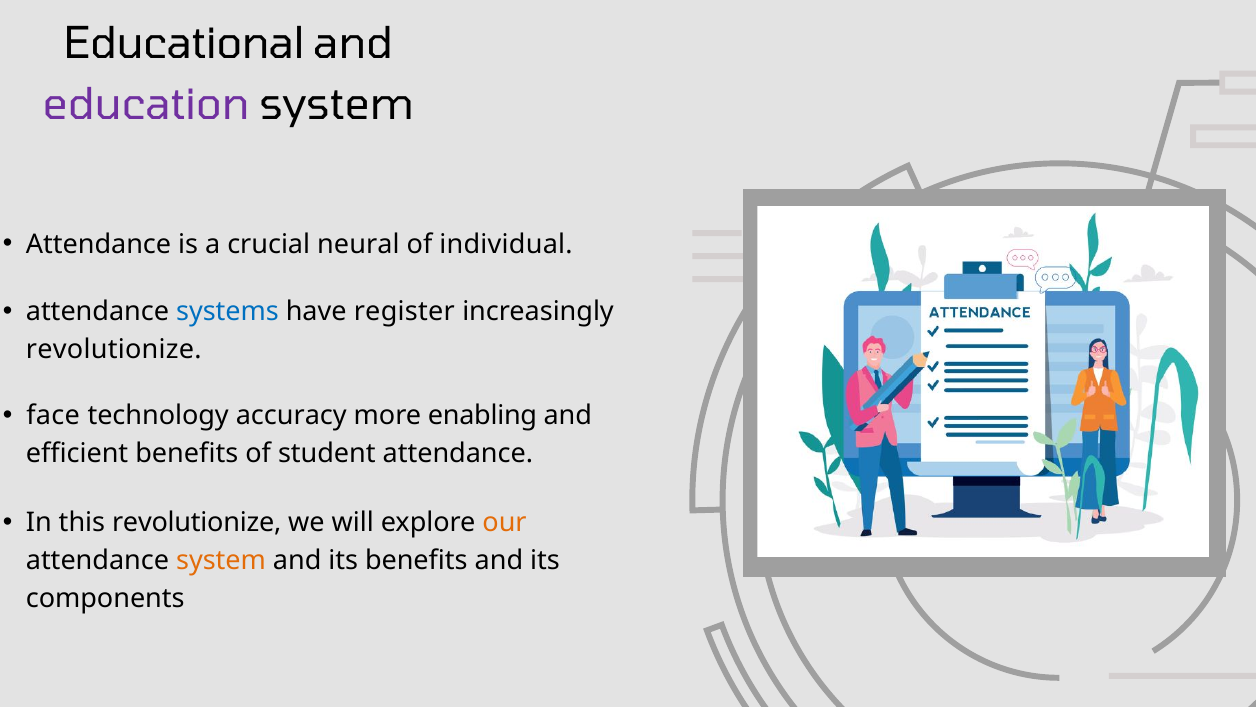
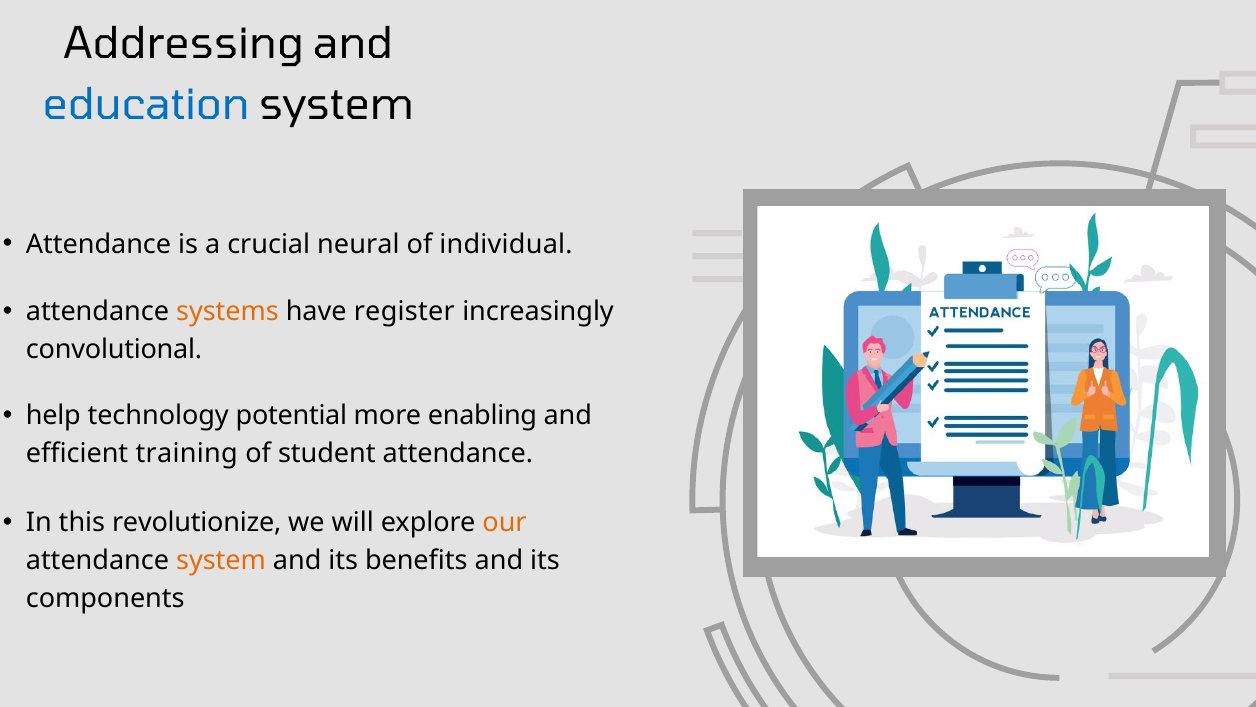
Educational: Educational -> Addressing (184, 44)
education colour: purple -> blue (146, 105)
systems colour: blue -> orange (227, 311)
revolutionize: revolutionize -> convolutional (114, 349)
face: face -> help (53, 415)
accuracy: accuracy -> potential (291, 415)
efficient benefits: benefits -> training (187, 453)
